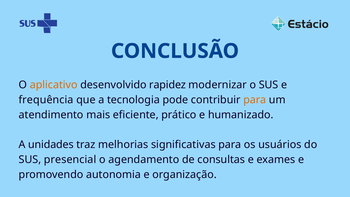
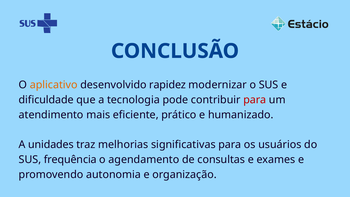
frequência: frequência -> dificuldade (46, 100)
para colour: orange -> red (255, 100)
presencial: presencial -> frequência (70, 160)
